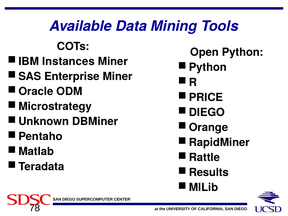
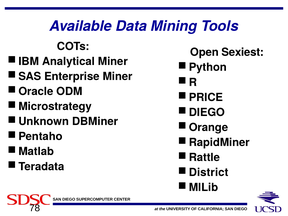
Open Python: Python -> Sexiest (243, 52)
Instances: Instances -> Analytical (68, 61)
Results: Results -> District (209, 172)
